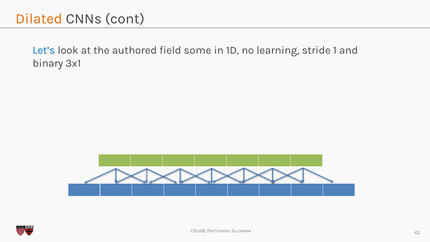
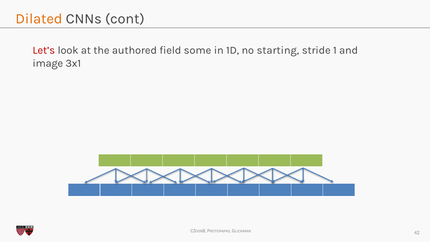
Let’s colour: blue -> red (44, 50)
learning: learning -> starting (278, 50)
binary: binary -> image (48, 63)
